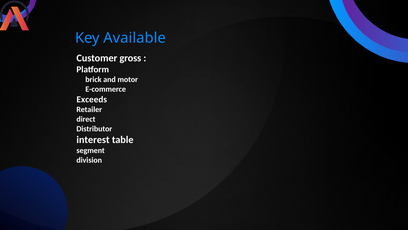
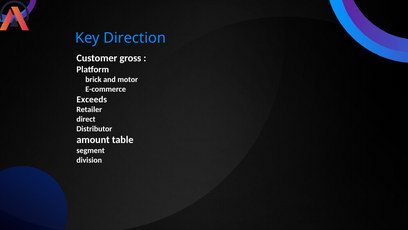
Available: Available -> Direction (135, 38)
interest: interest -> amount (93, 140)
